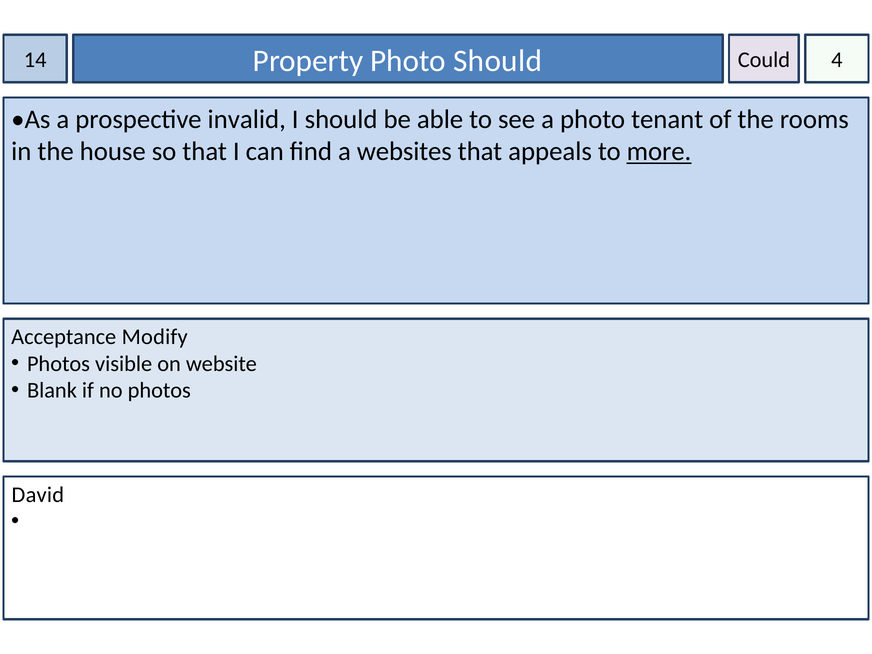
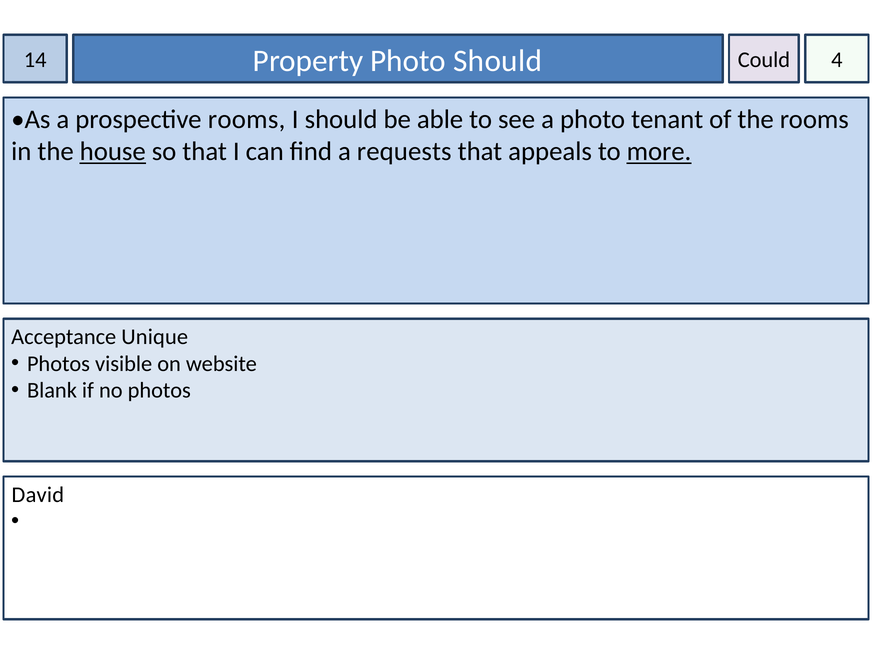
prospective invalid: invalid -> rooms (247, 119)
house underline: none -> present (113, 152)
websites: websites -> requests (404, 152)
Modify: Modify -> Unique (155, 337)
